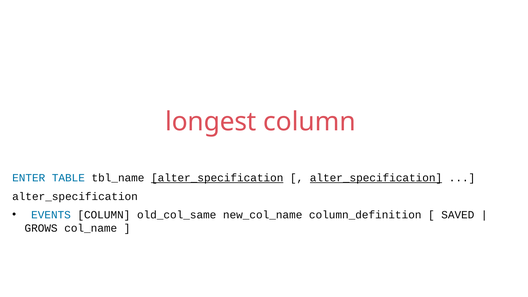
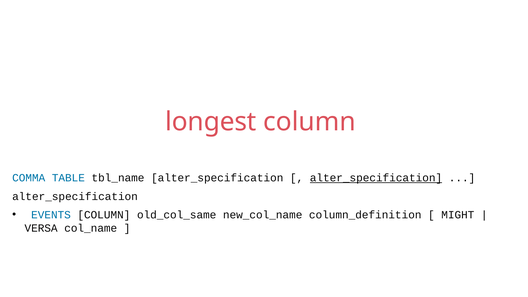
ENTER: ENTER -> COMMA (29, 178)
alter_specification underline: present -> none (217, 178)
SAVED: SAVED -> MIGHT (458, 215)
GROWS: GROWS -> VERSA (41, 228)
